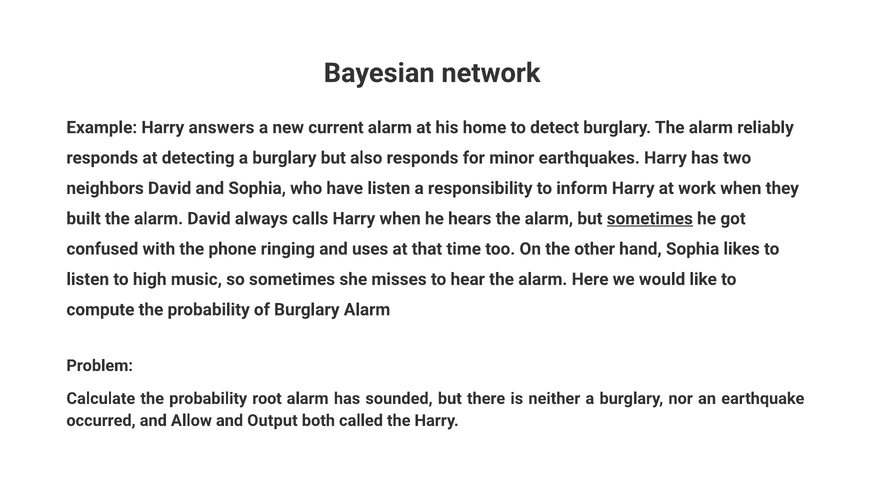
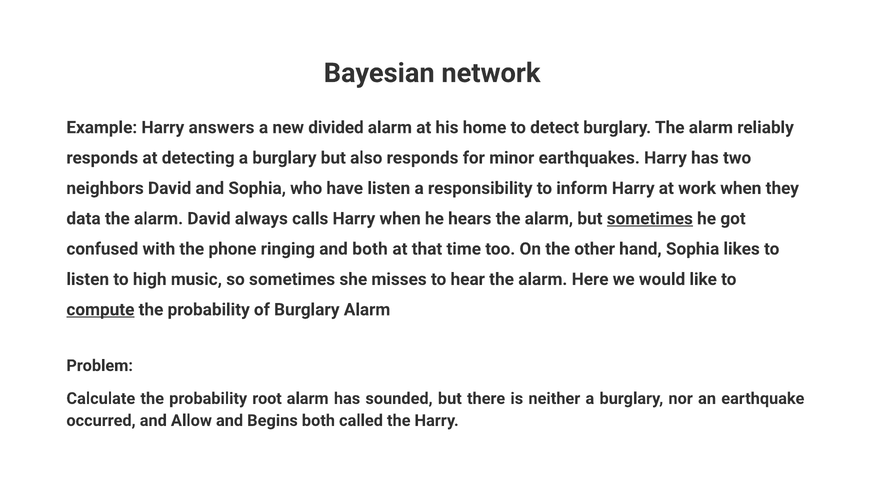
current: current -> divided (336, 128)
built: built -> data (84, 219)
and uses: uses -> both (370, 249)
compute underline: none -> present (100, 310)
Output: Output -> Begins (272, 420)
